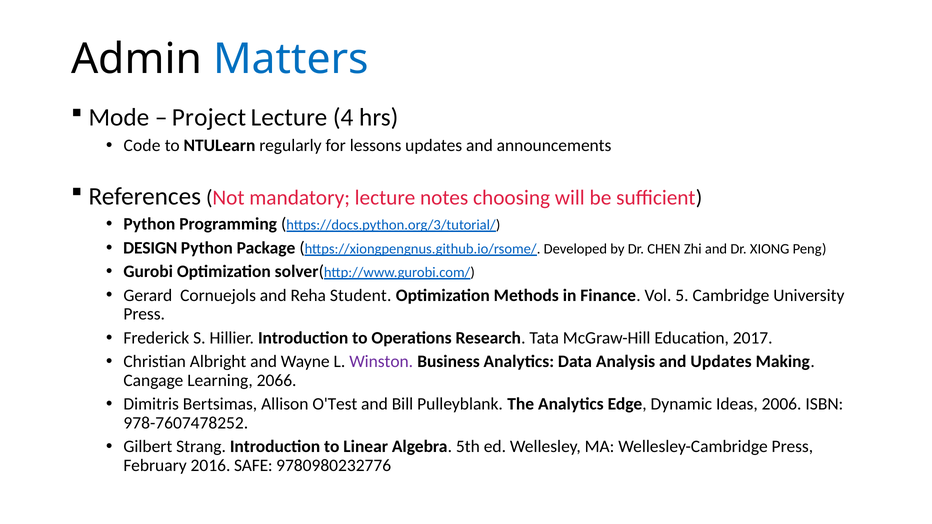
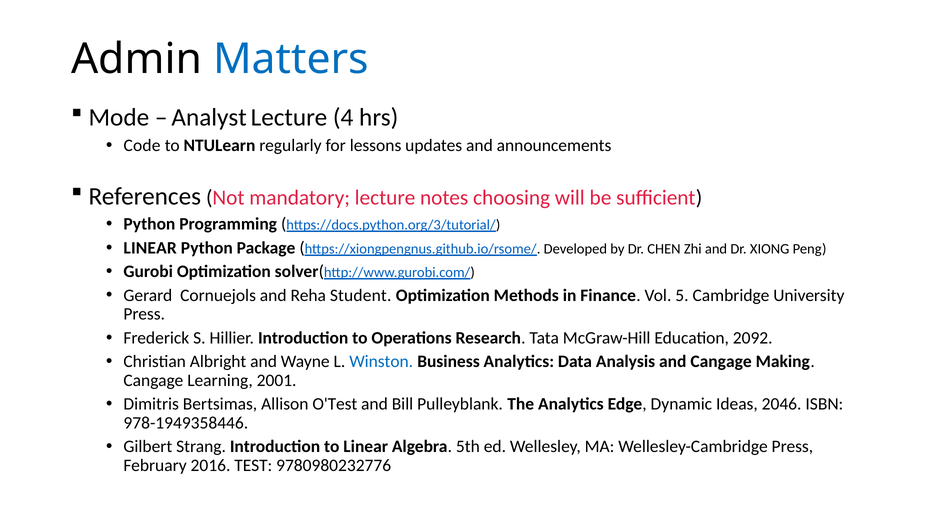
Project: Project -> Analyst (209, 117)
DESIGN: DESIGN -> LINEAR (150, 248)
2017: 2017 -> 2092 (753, 338)
Winston colour: purple -> blue (381, 362)
and Updates: Updates -> Cangage (721, 362)
2066: 2066 -> 2001 (277, 381)
2006: 2006 -> 2046 (782, 404)
978-7607478252: 978-7607478252 -> 978-1949358446 (186, 423)
SAFE: SAFE -> TEST (253, 466)
